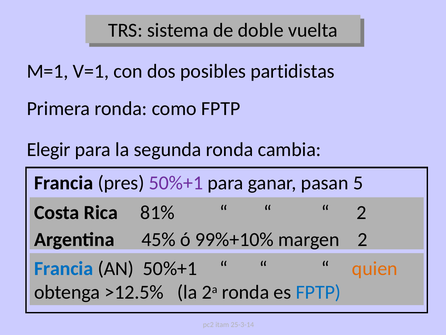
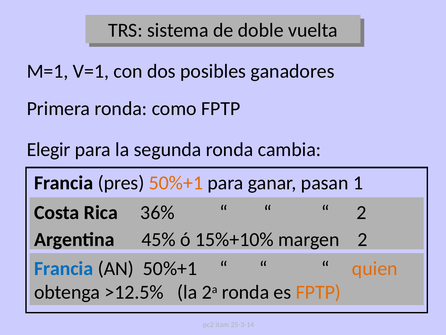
partidistas: partidistas -> ganadores (293, 71)
50%+1 colour: purple -> orange (176, 183)
5: 5 -> 1 (358, 183)
81%: 81% -> 36% (157, 212)
99%+10%: 99%+10% -> 15%+10% (234, 239)
FPTP colour: blue -> orange (318, 292)
